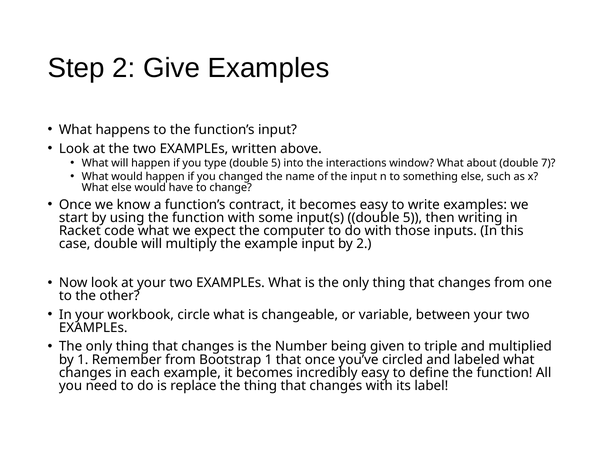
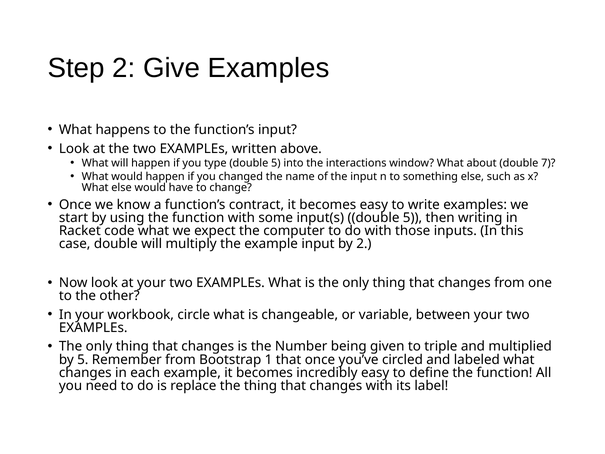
by 1: 1 -> 5 (83, 359)
